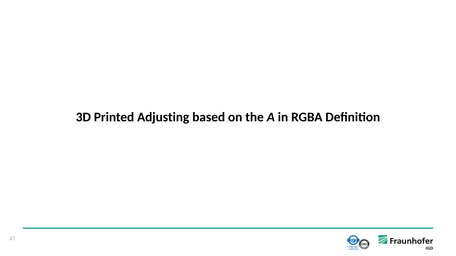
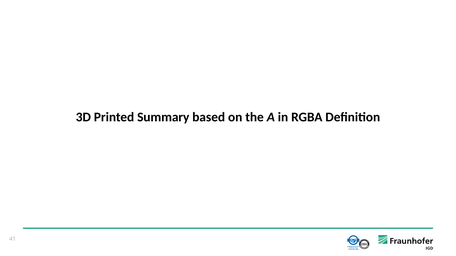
Adjusting: Adjusting -> Summary (163, 117)
